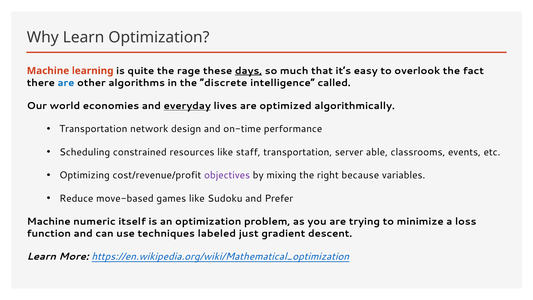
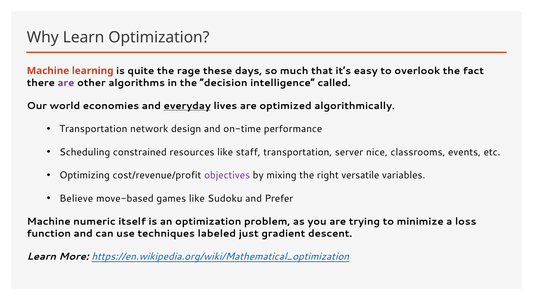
days underline: present -> none (249, 71)
are colour: blue -> purple (66, 83)
discrete: discrete -> decision (224, 83)
able: able -> nice (377, 152)
because: because -> versatile (360, 175)
Reduce: Reduce -> Believe (76, 198)
